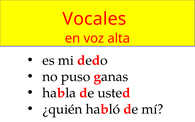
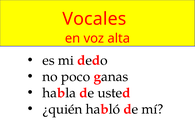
puso: puso -> poco (76, 76)
